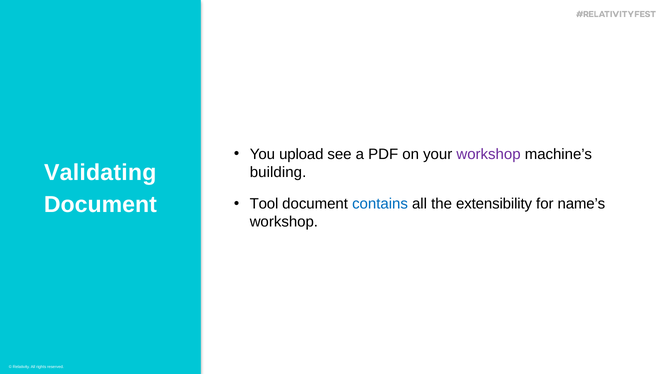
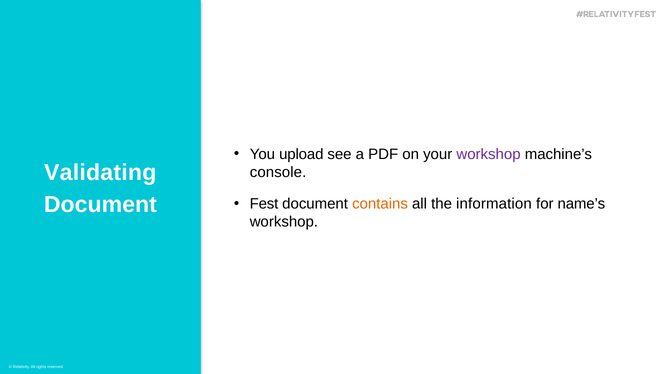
building: building -> console (278, 172)
Tool: Tool -> Fest (264, 204)
contains colour: blue -> orange (380, 204)
extensibility: extensibility -> information (494, 204)
